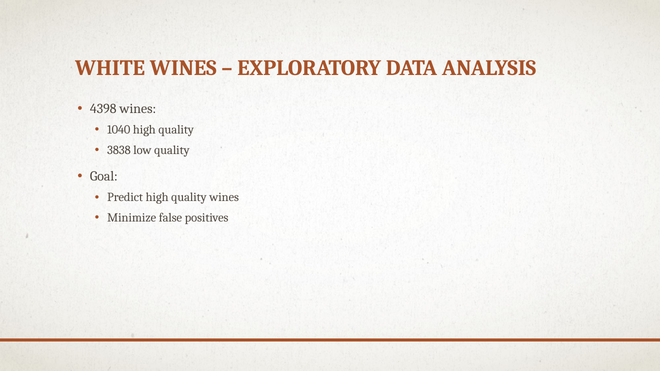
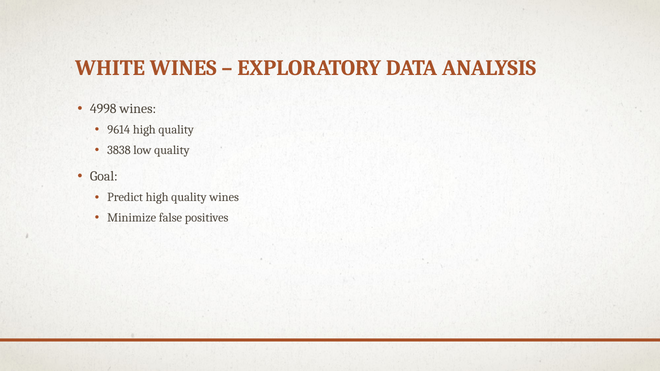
4398: 4398 -> 4998 (103, 109)
1040: 1040 -> 9614 (119, 130)
